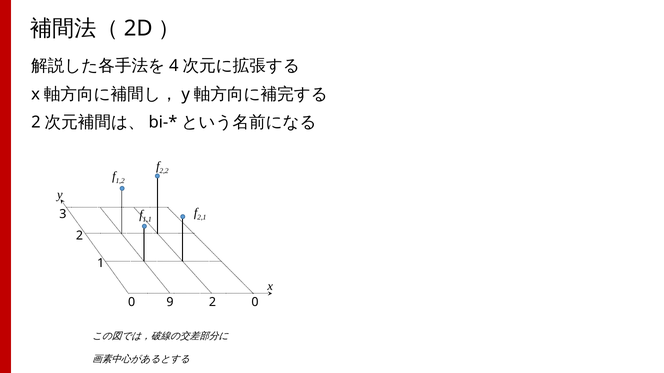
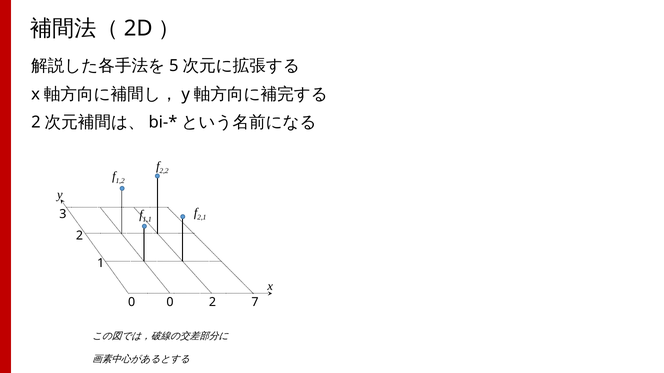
4: 4 -> 5 (174, 66)
0 9: 9 -> 0 (170, 303)
2 0: 0 -> 7 (255, 303)
